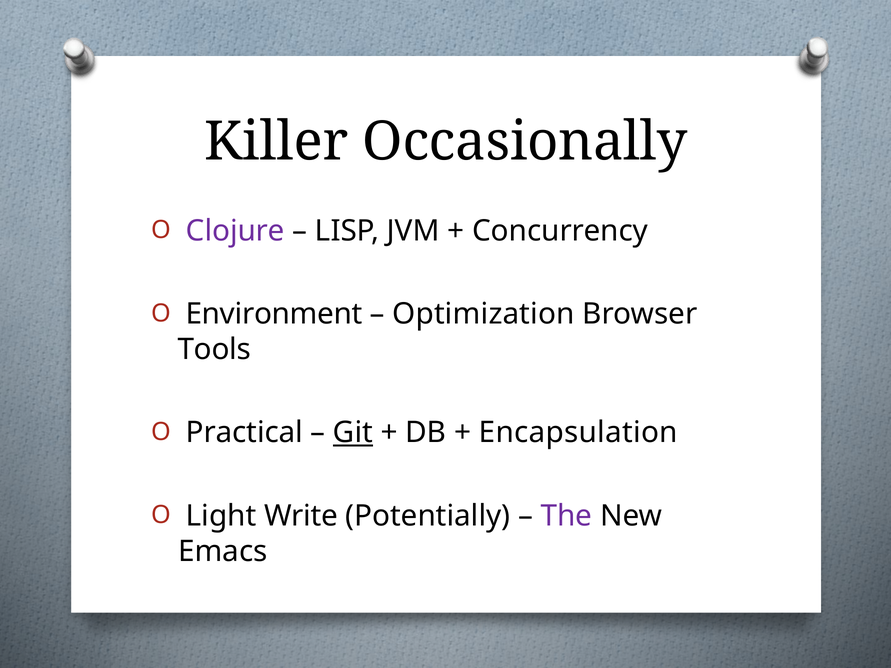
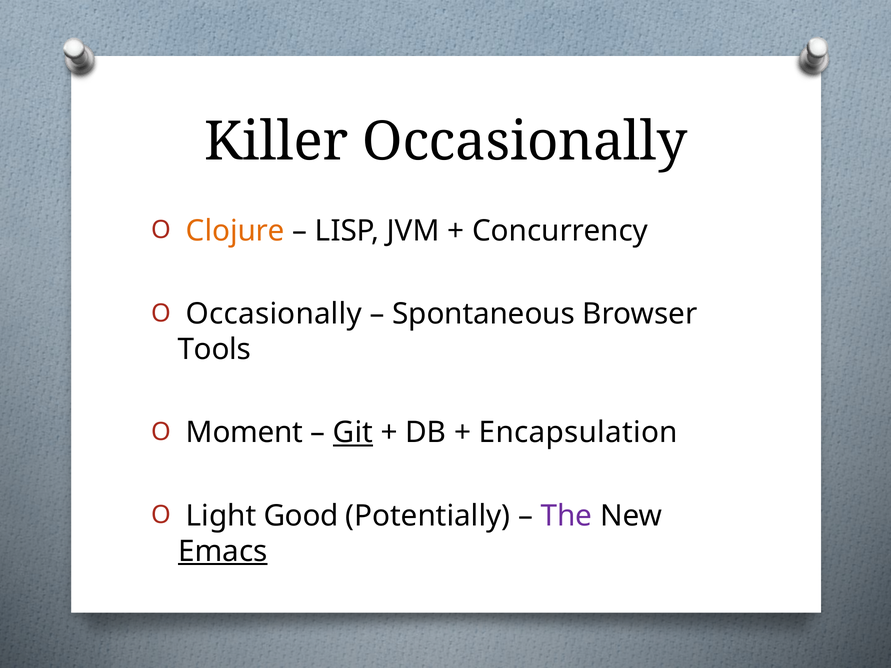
Clojure colour: purple -> orange (235, 231)
Environment: Environment -> Occasionally (274, 314)
Optimization: Optimization -> Spontaneous (484, 314)
Practical: Practical -> Moment (244, 433)
Write: Write -> Good (301, 516)
Emacs underline: none -> present (223, 552)
